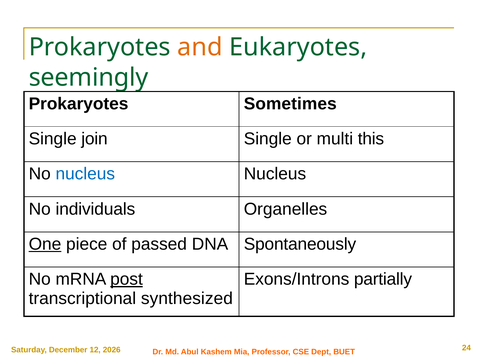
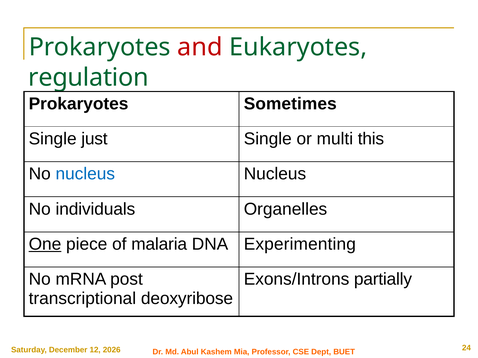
and colour: orange -> red (200, 47)
seemingly: seemingly -> regulation (89, 77)
join: join -> just (94, 139)
passed: passed -> malaria (159, 245)
Spontaneously: Spontaneously -> Experimenting (300, 245)
post underline: present -> none (127, 280)
synthesized: synthesized -> deoxyribose (187, 299)
